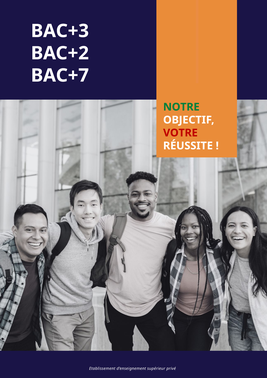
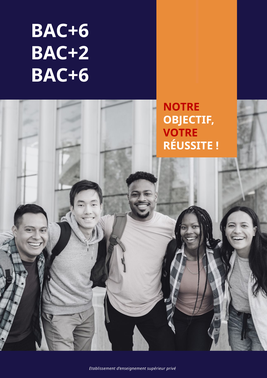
BAC+3: BAC+3 -> BAC+6 (60, 31)
BAC+7: BAC+7 -> BAC+6 (60, 75)
NOTRE colour: green -> red (181, 107)
